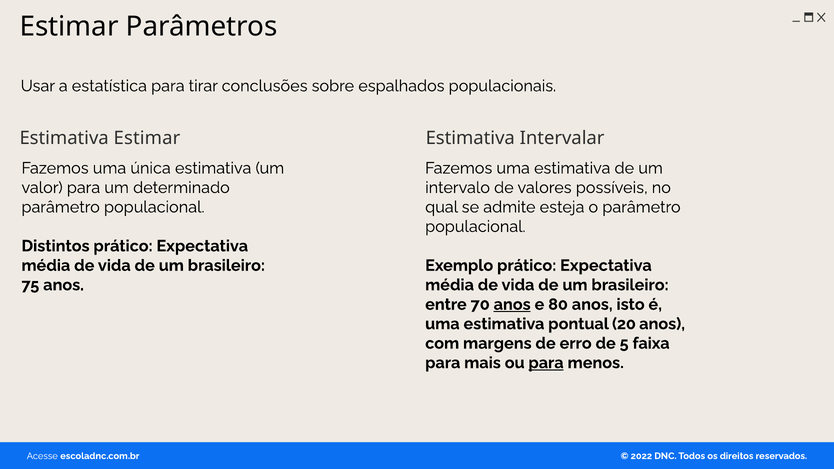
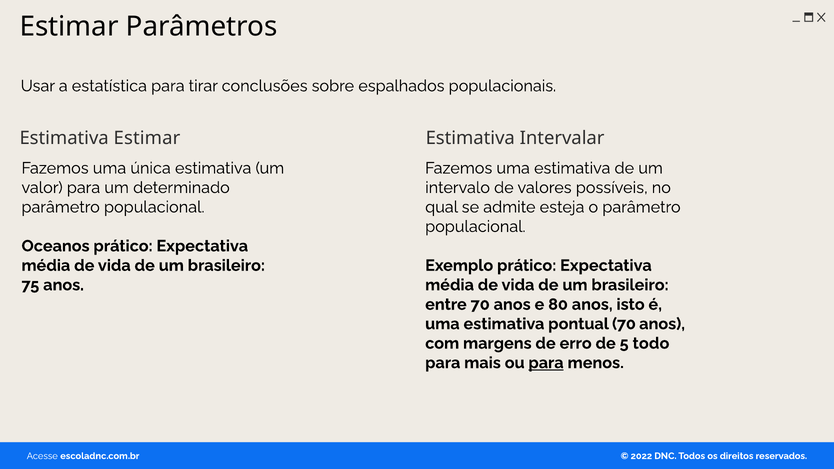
Distintos: Distintos -> Oceanos (56, 246)
anos underline: present -> none (512, 305)
pontual 20: 20 -> 70 (624, 324)
faixa: faixa -> todo (651, 343)
